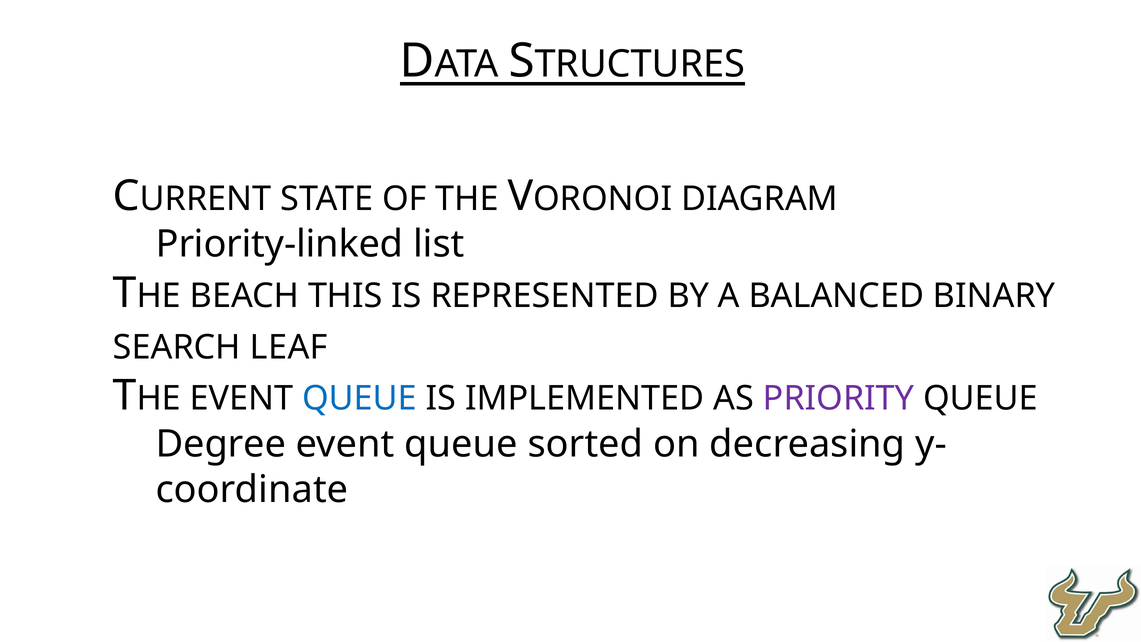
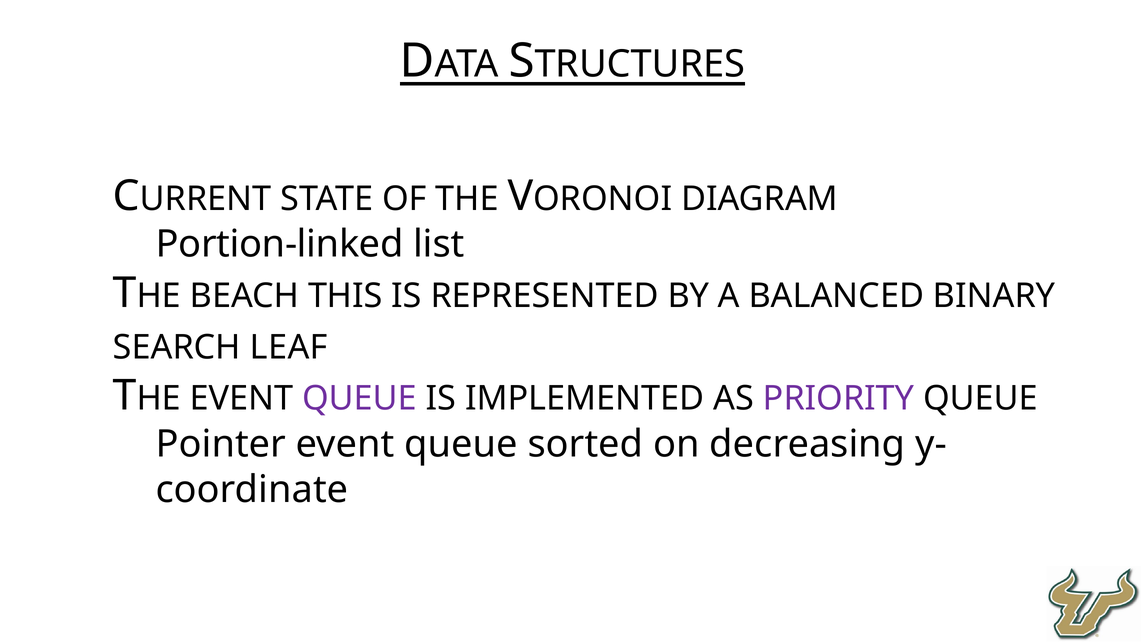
Priority-linked: Priority-linked -> Portion-linked (280, 244)
QUEUE colour: blue -> purple (360, 399)
Degree: Degree -> Pointer (221, 444)
